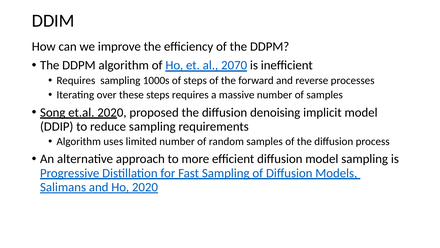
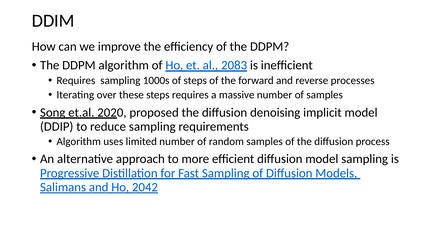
2070: 2070 -> 2083 (234, 65)
Ho 2020: 2020 -> 2042 (145, 187)
